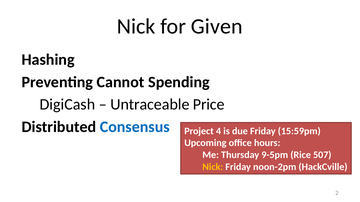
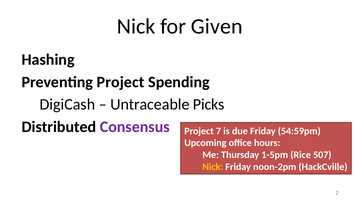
Preventing Cannot: Cannot -> Project (121, 82)
Price: Price -> Picks (209, 105)
Consensus colour: blue -> purple (135, 127)
4: 4 -> 7 (219, 131)
15:59pm: 15:59pm -> 54:59pm (299, 131)
9-5pm: 9-5pm -> 1-5pm (275, 155)
